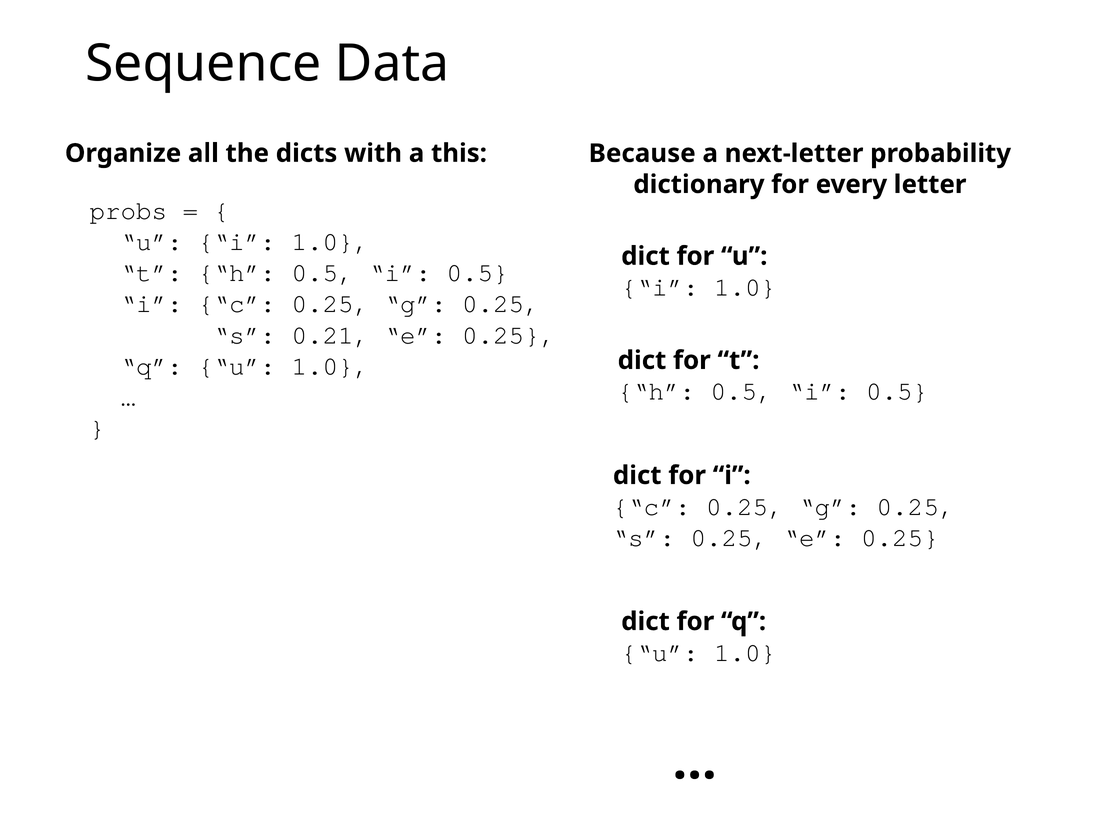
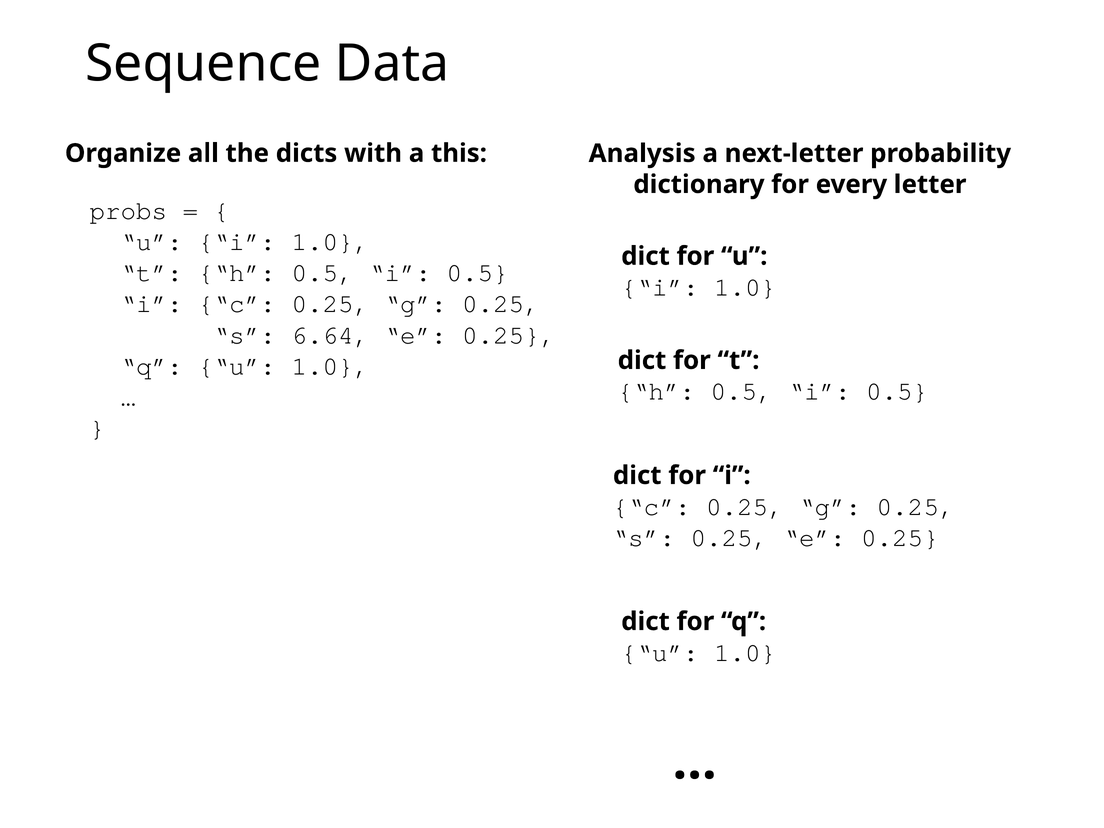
Because: Because -> Analysis (642, 153)
0.21: 0.21 -> 6.64 (330, 335)
